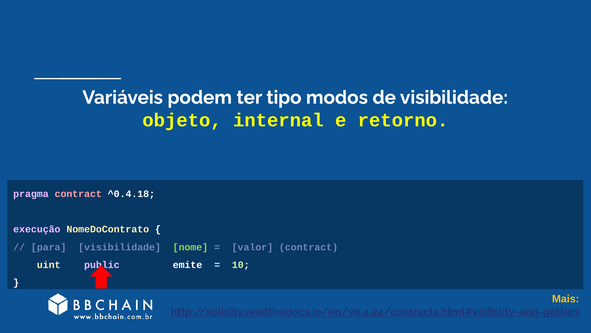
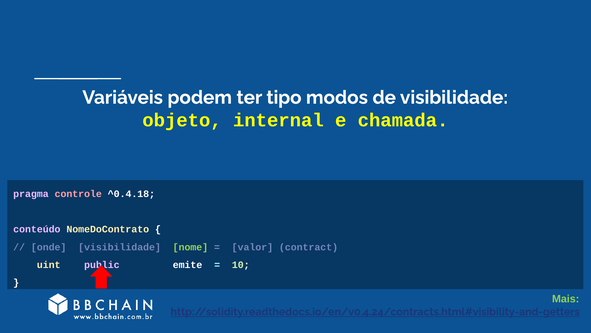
retorno: retorno -> chamada (403, 120)
pragma contract: contract -> controle (78, 194)
execução: execução -> conteúdo (37, 229)
para: para -> onde (49, 247)
Mais colour: yellow -> light green (566, 298)
